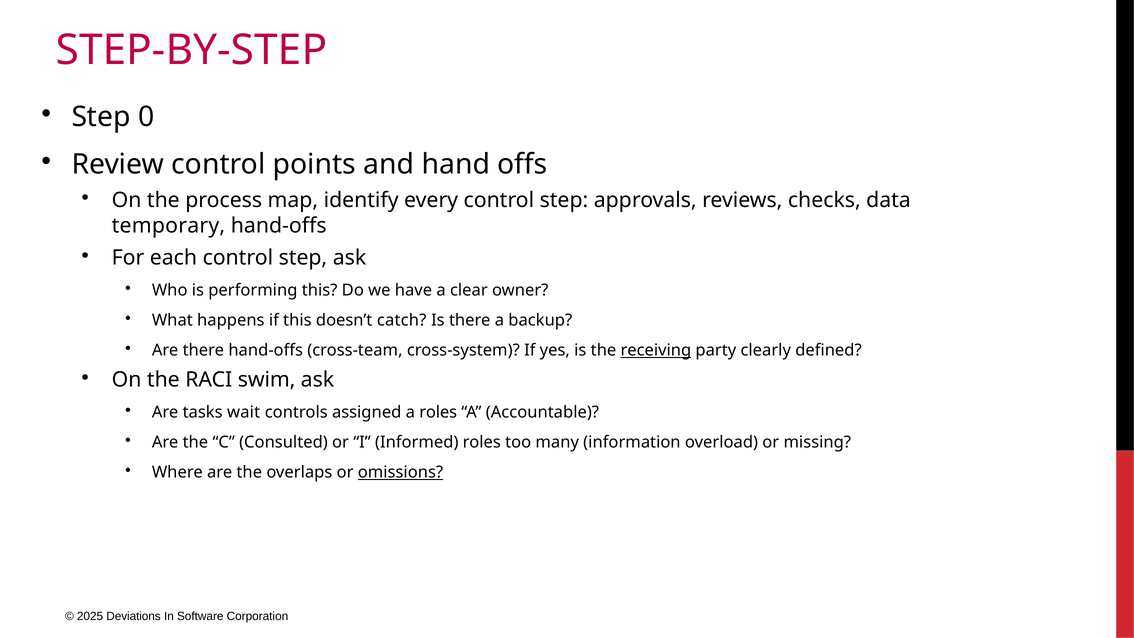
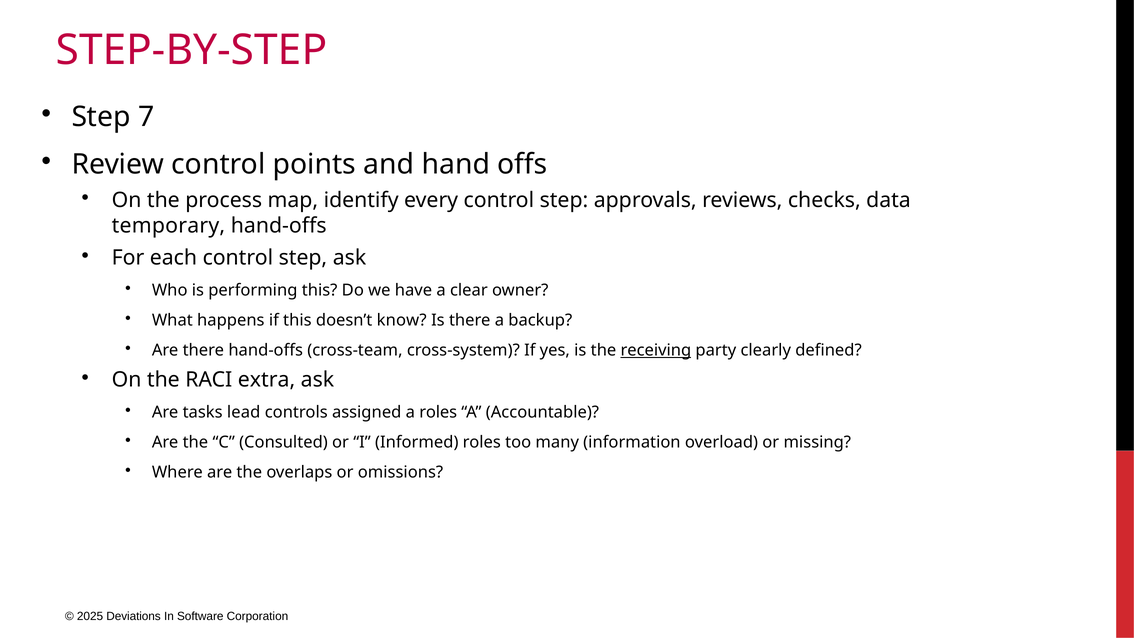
0: 0 -> 7 (146, 117)
catch: catch -> know (402, 320)
swim: swim -> extra (267, 380)
wait: wait -> lead (244, 412)
omissions underline: present -> none (400, 472)
